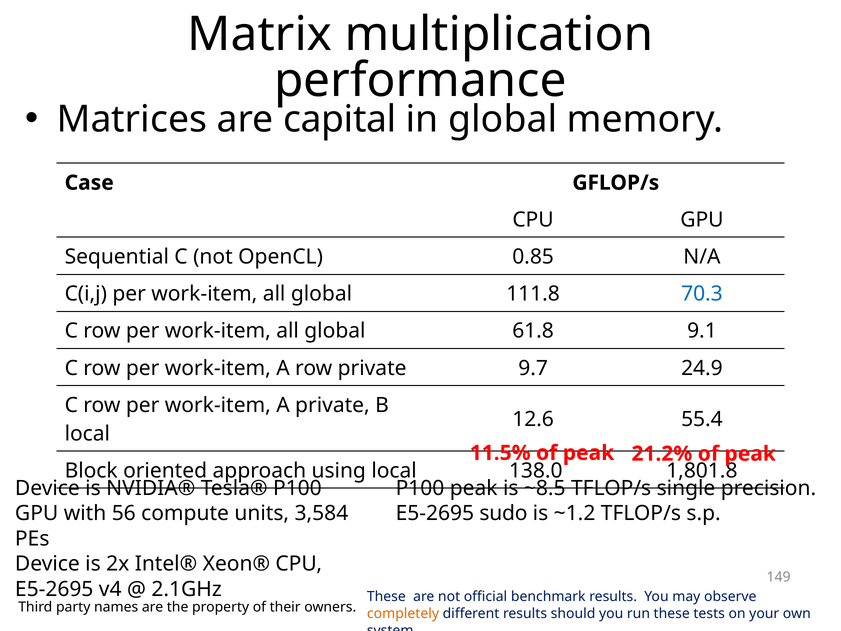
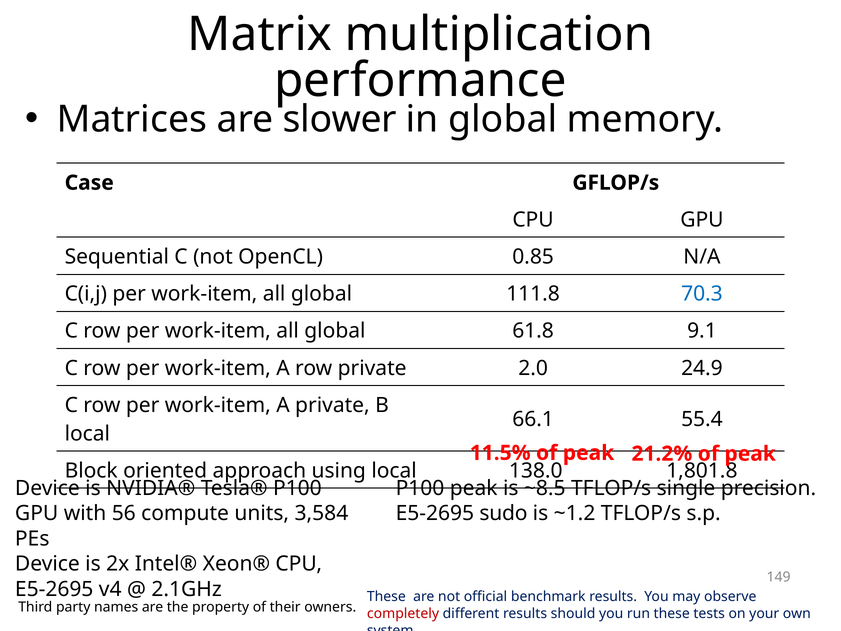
capital: capital -> slower (340, 119)
9.7: 9.7 -> 2.0 (533, 368)
12.6: 12.6 -> 66.1 (533, 419)
completely colour: orange -> red (403, 613)
